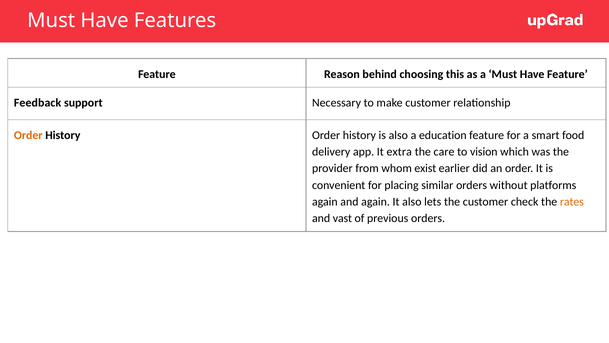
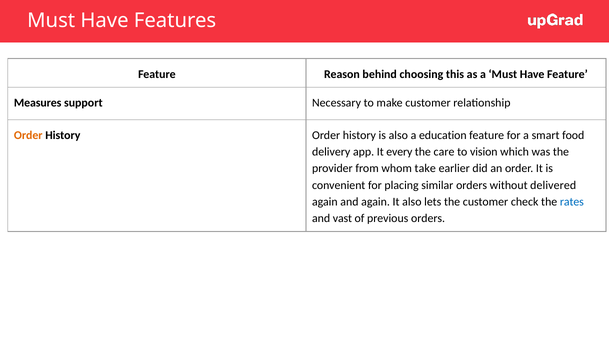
Feedback: Feedback -> Measures (38, 103)
extra: extra -> every (399, 152)
exist: exist -> take (425, 168)
platforms: platforms -> delivered (553, 185)
rates colour: orange -> blue (572, 201)
